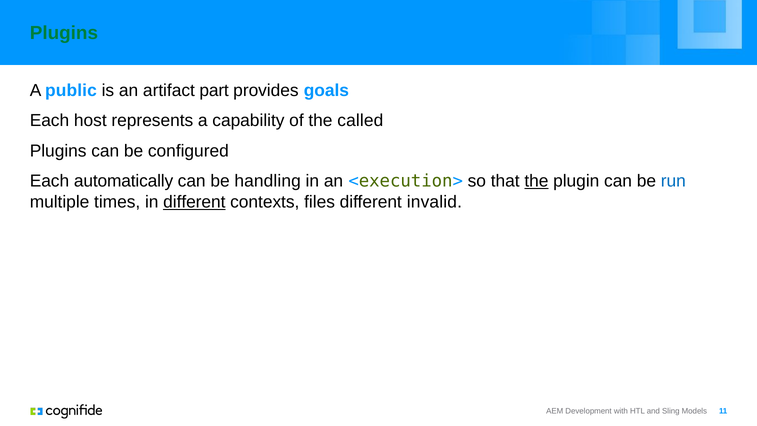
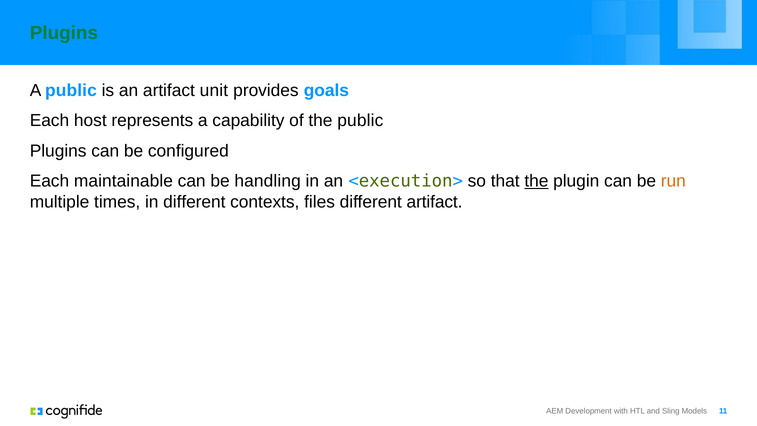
part: part -> unit (214, 90)
the called: called -> public (360, 121)
automatically: automatically -> maintainable (123, 181)
run colour: blue -> orange (673, 181)
different underline: present -> none (194, 202)
different invalid: invalid -> artifact (435, 202)
